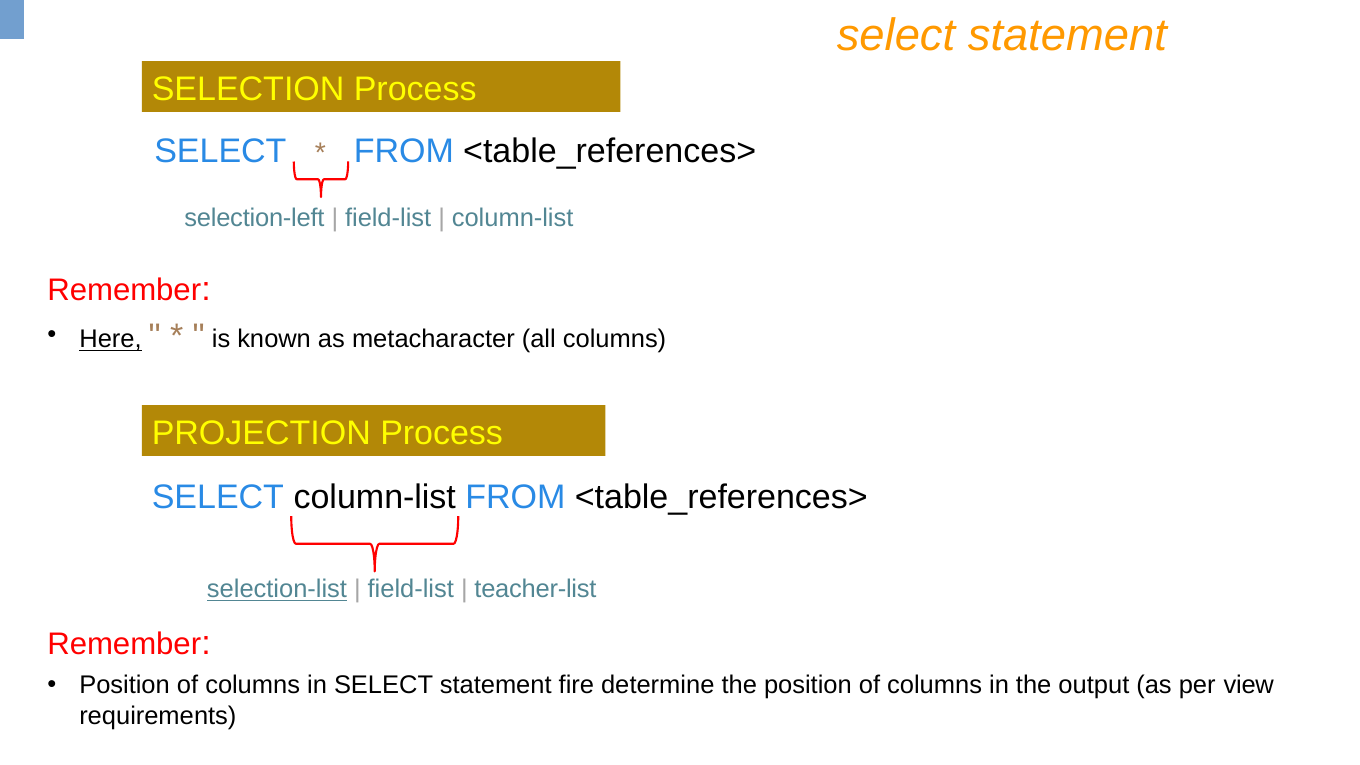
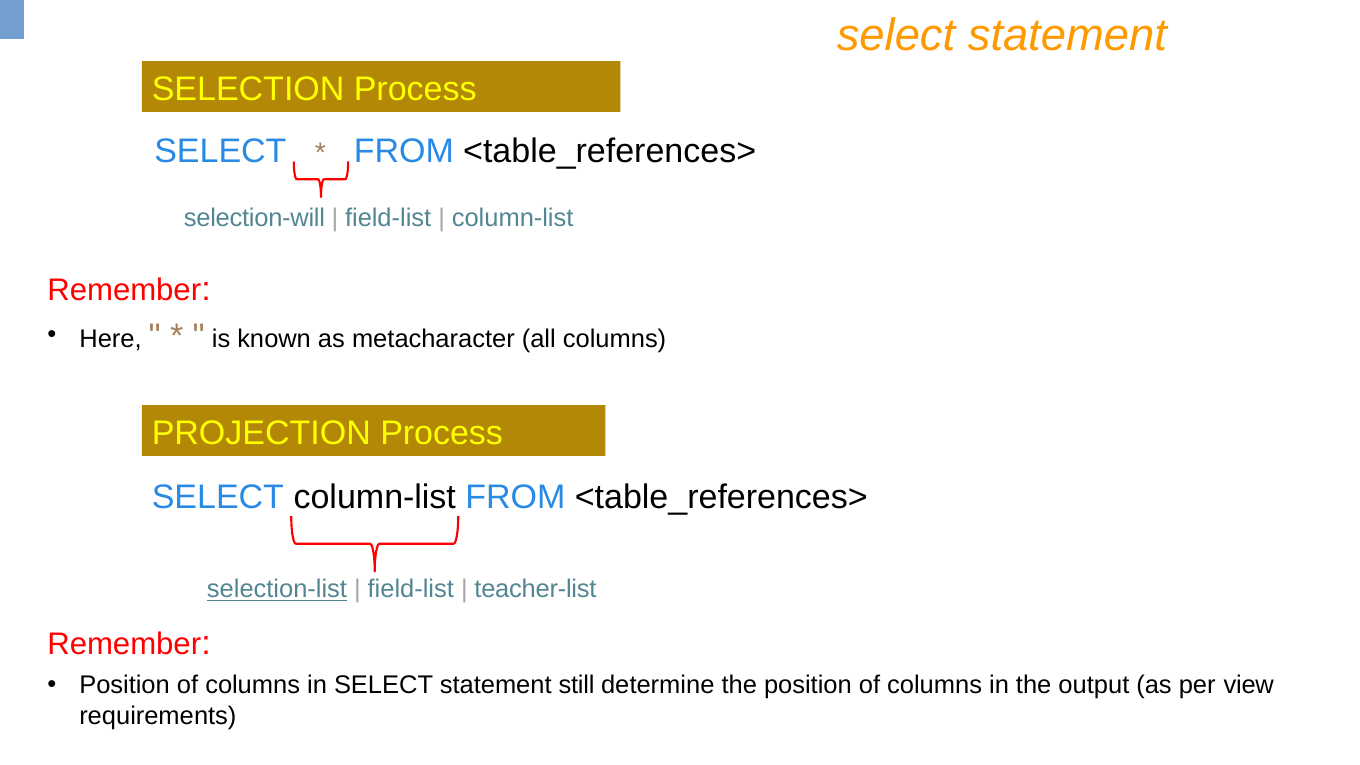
selection-left: selection-left -> selection-will (254, 218)
Here underline: present -> none (111, 339)
fire: fire -> still (577, 685)
